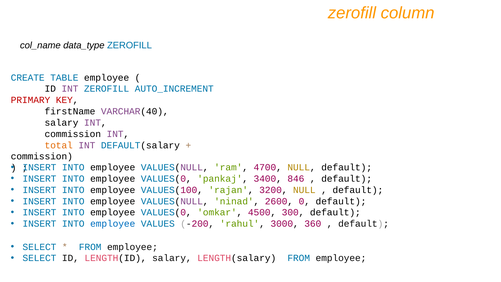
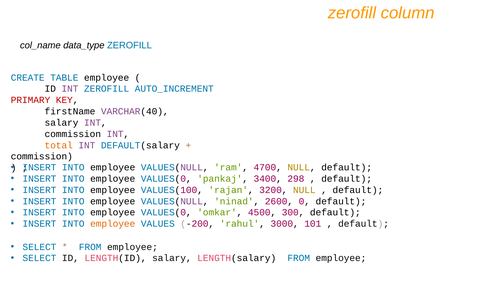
846: 846 -> 298 (296, 179)
employee colour: blue -> orange (113, 224)
360: 360 -> 101 (313, 224)
